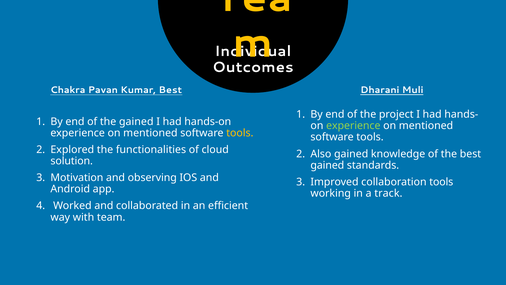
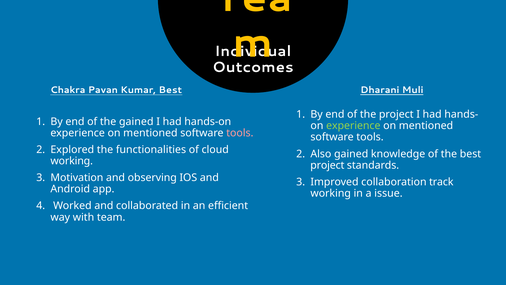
tools colour: yellow -> pink (240, 133)
solution: solution -> working (72, 161)
gained: gained -> project (327, 165)
collaboration tools: tools -> track (441, 182)
track: track -> issue (388, 193)
